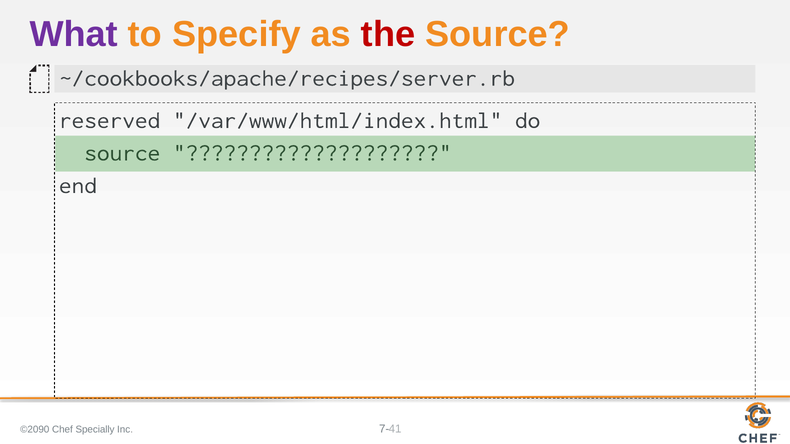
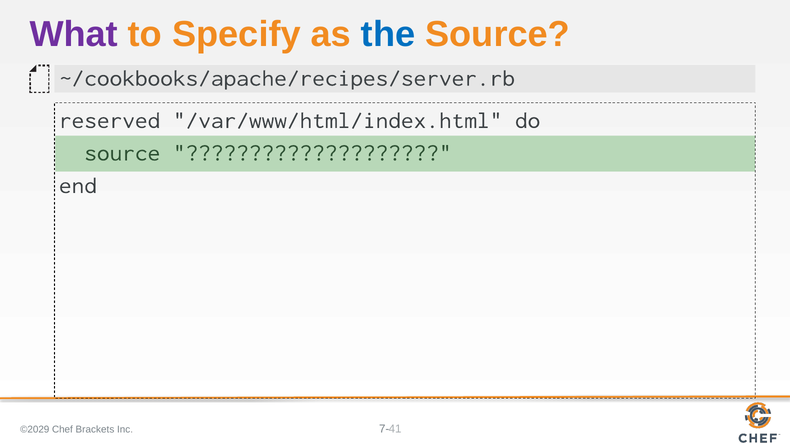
the colour: red -> blue (388, 34)
©2090: ©2090 -> ©2029 (35, 430)
Specially: Specially -> Brackets (95, 430)
